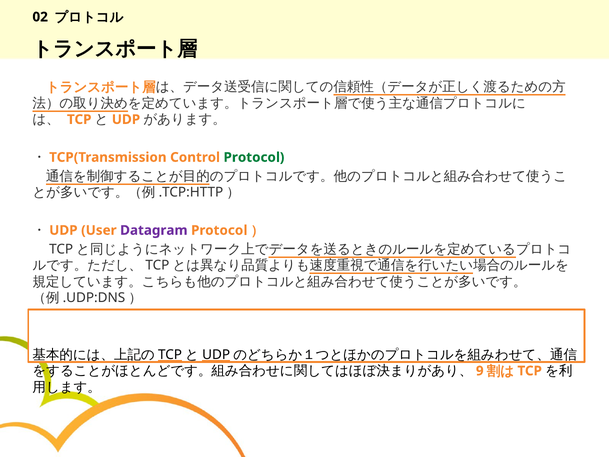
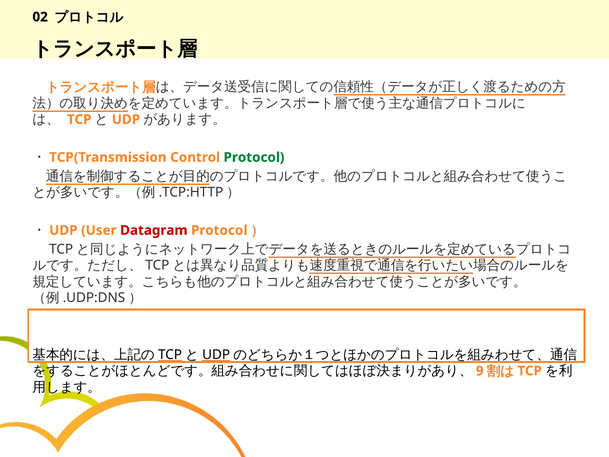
Datagram colour: purple -> red (154, 230)
